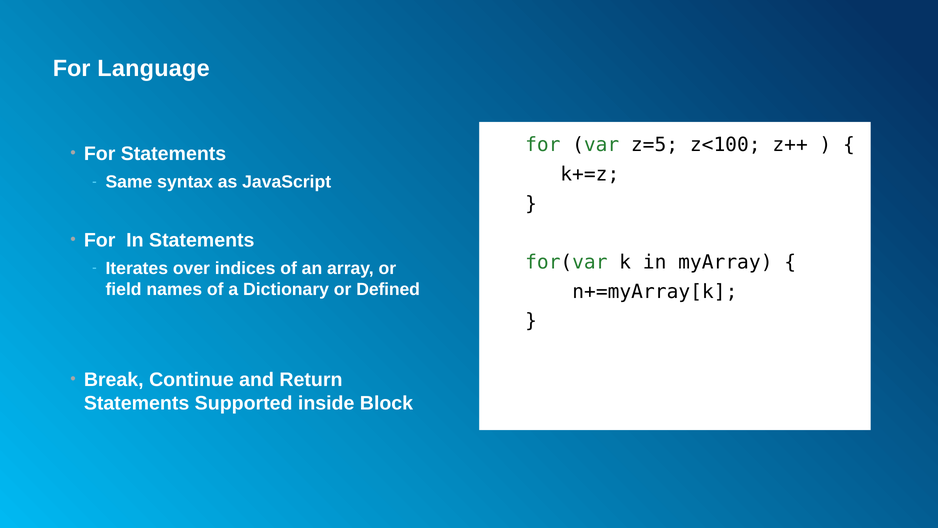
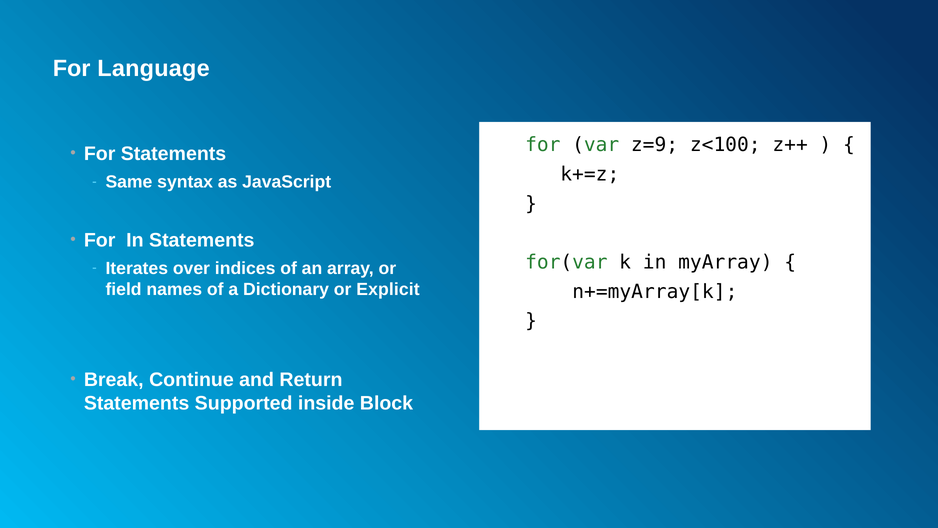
z=5: z=5 -> z=9 (655, 145)
Defined: Defined -> Explicit (388, 289)
